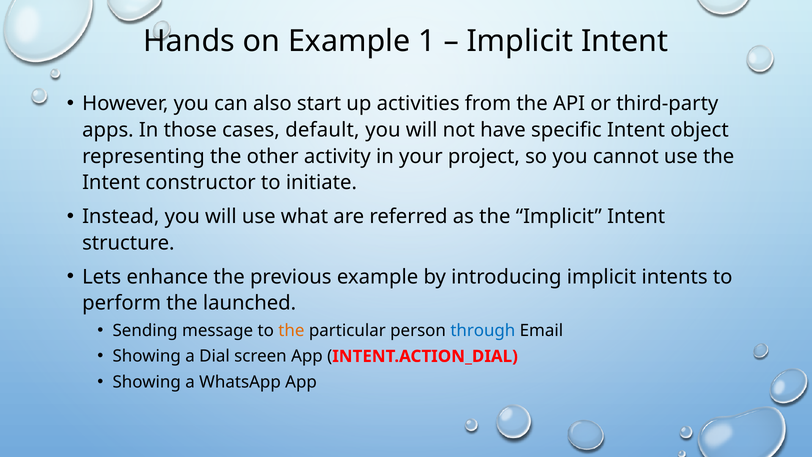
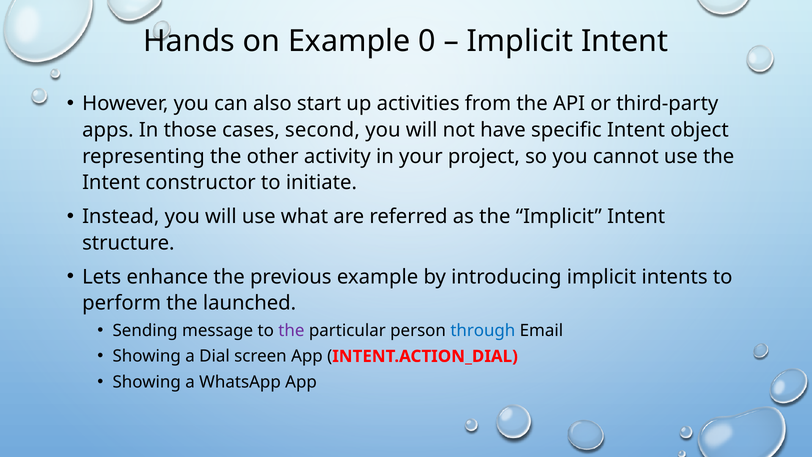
1: 1 -> 0 (427, 41)
default: default -> second (322, 130)
the colour: orange -> purple (291, 330)
